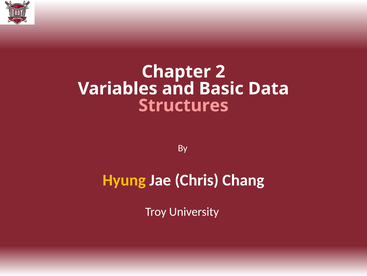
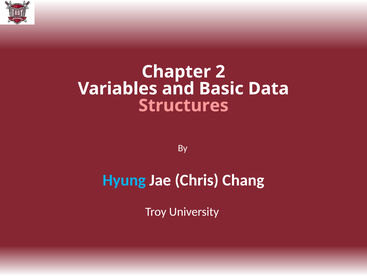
Hyung colour: yellow -> light blue (124, 180)
